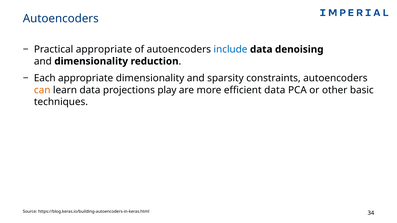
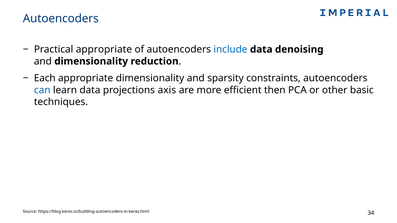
can colour: orange -> blue (42, 90)
play: play -> axis (167, 90)
efficient data: data -> then (275, 90)
